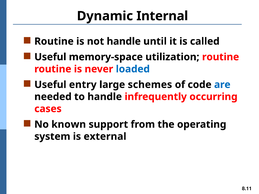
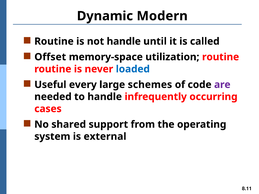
Internal: Internal -> Modern (162, 16)
Useful: Useful -> Offset (50, 57)
entry: entry -> every (83, 85)
are colour: blue -> purple (222, 85)
known: known -> shared (69, 125)
